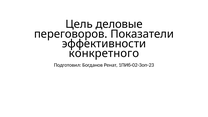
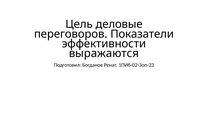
конкретного: конкретного -> выражаются (104, 53)
